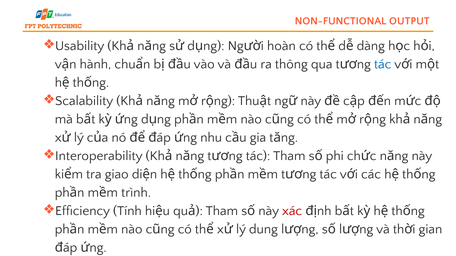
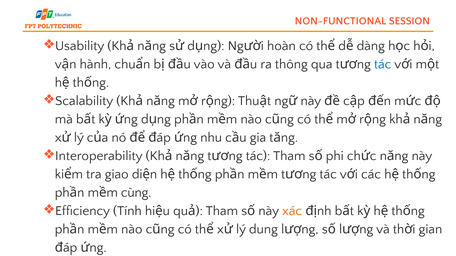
OUTPUT: OUTPUT -> SESSION (409, 21)
trình: trình -> cùng (136, 193)
xác colour: red -> orange (292, 211)
